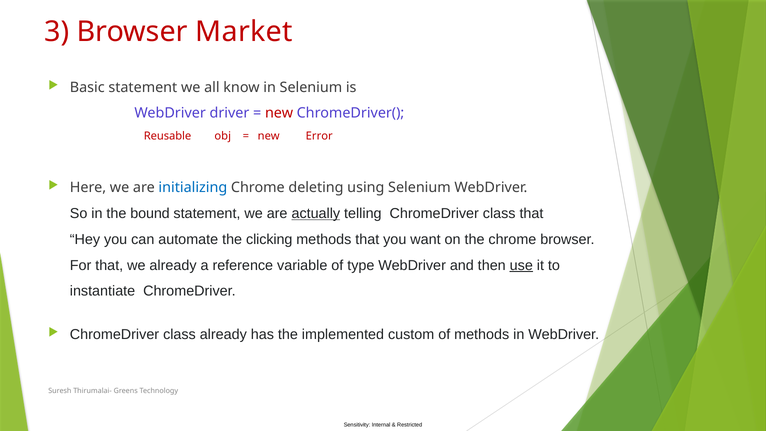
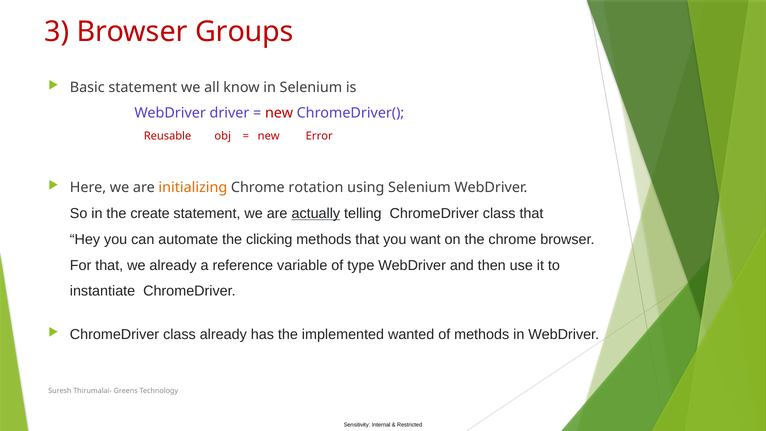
Market: Market -> Groups (244, 32)
initializing colour: blue -> orange (193, 188)
deleting: deleting -> rotation (316, 188)
bound: bound -> create (150, 214)
use underline: present -> none (521, 265)
custom: custom -> wanted (411, 334)
